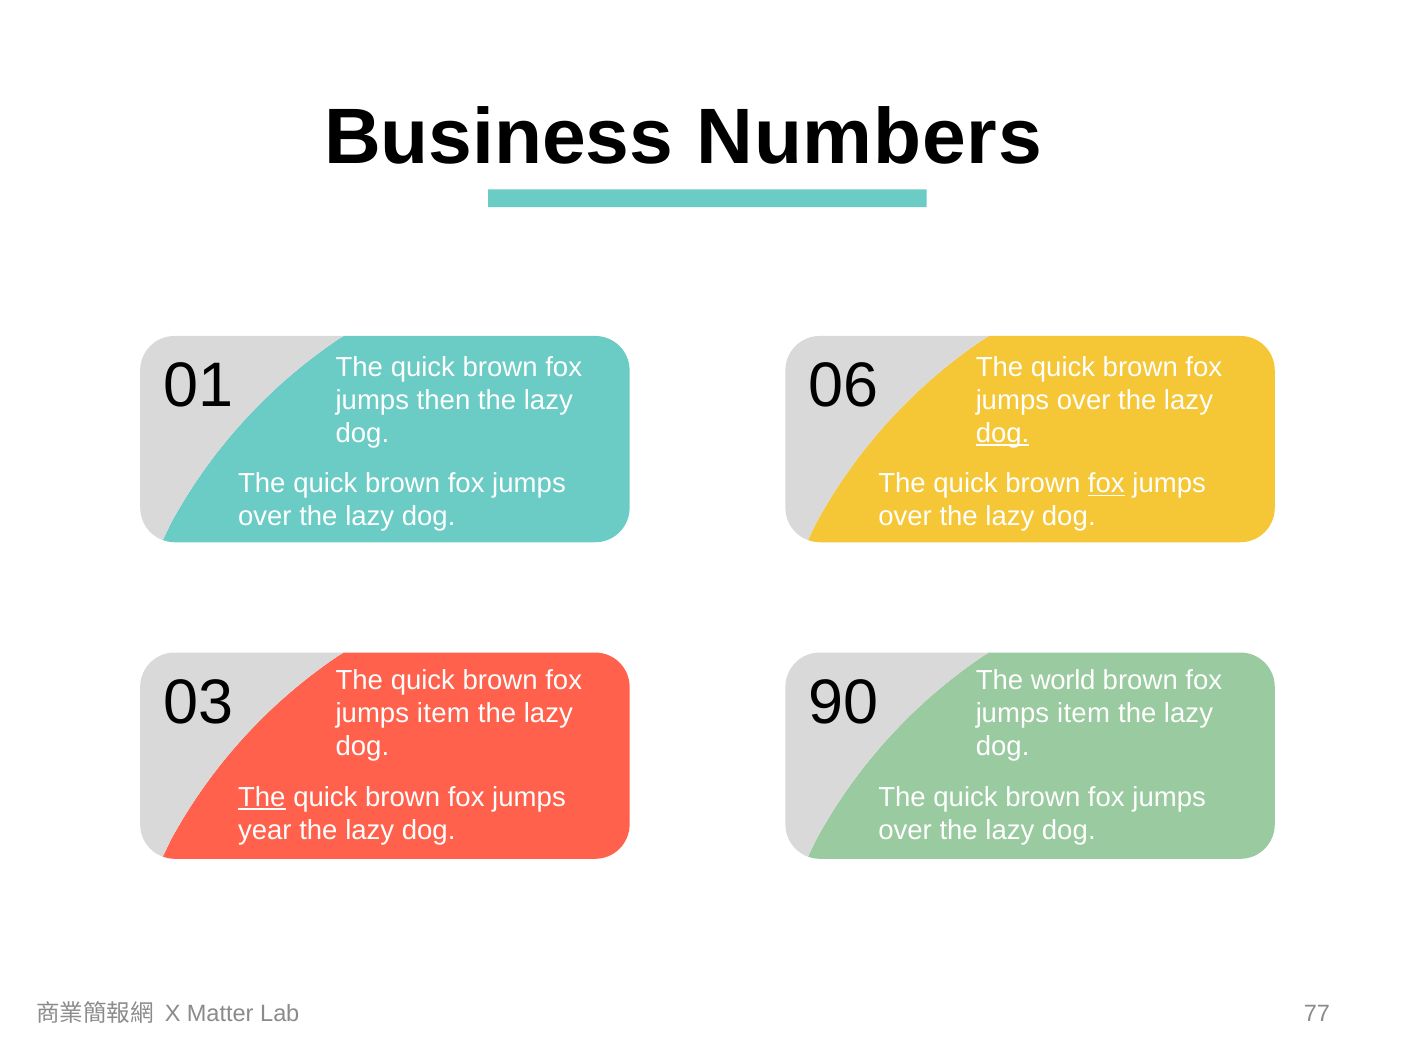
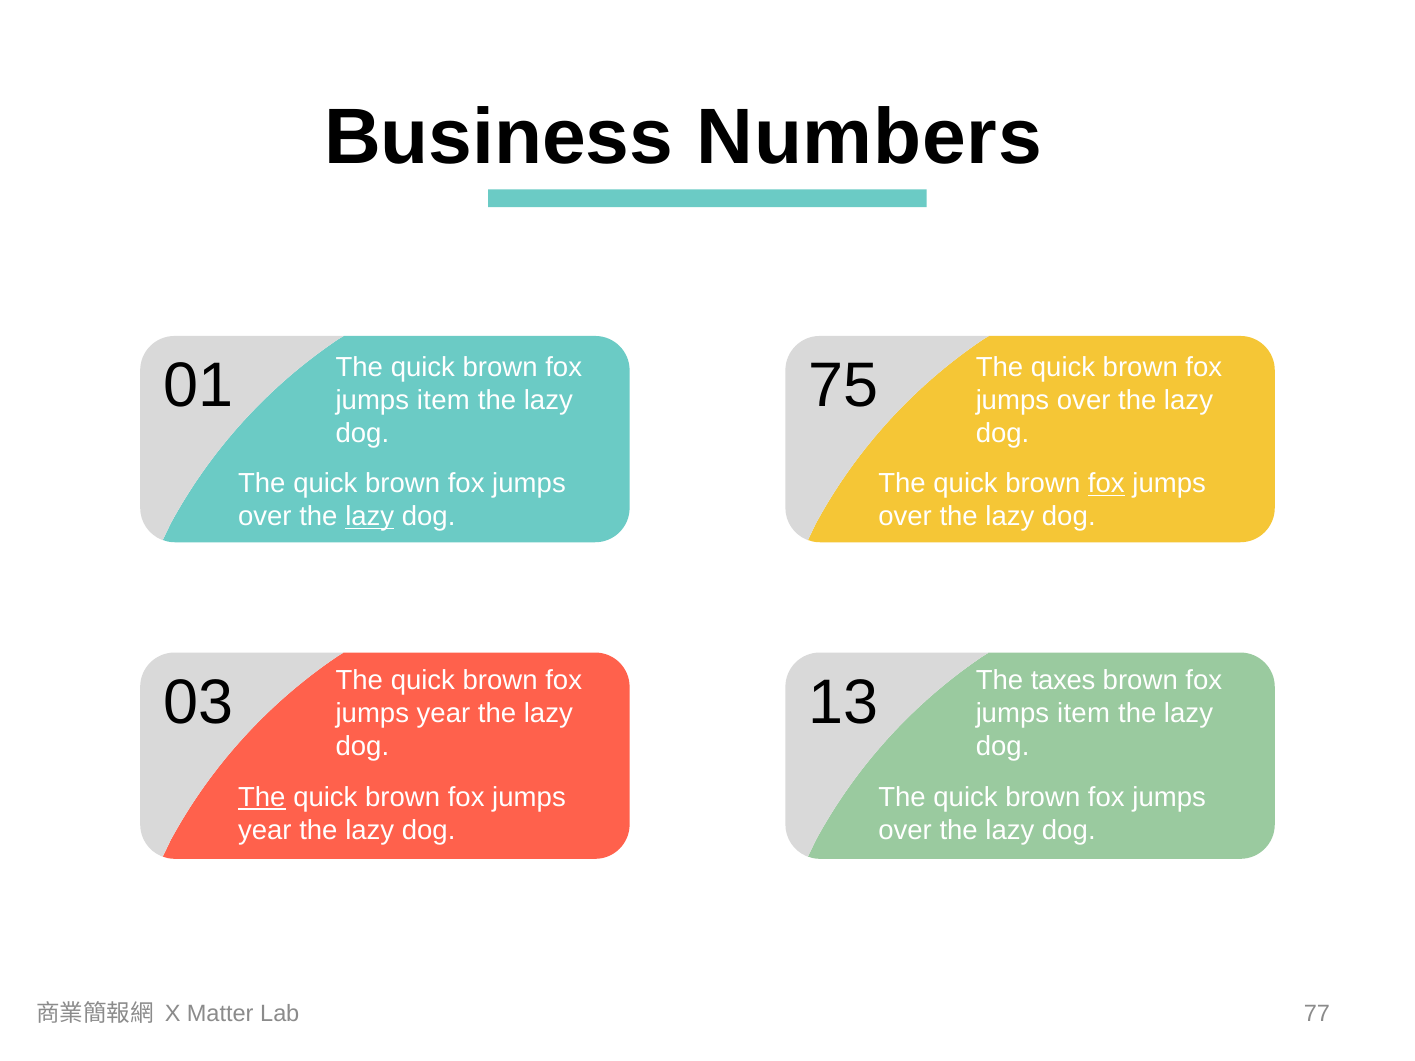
06: 06 -> 75 (844, 386)
then: then -> item (443, 400)
dog underline: present -> none (1003, 433)
lazy underline: none -> present (370, 517)
world: world -> taxes (1063, 681)
90: 90 -> 13 (844, 703)
item: item -> year (444, 714)
